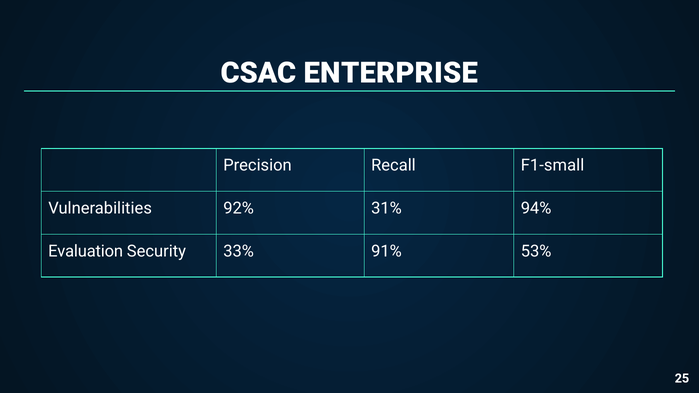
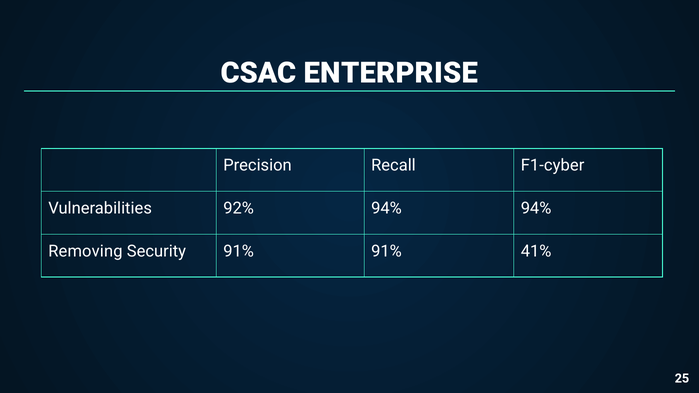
F1-small: F1-small -> F1-cyber (553, 165)
92% 31%: 31% -> 94% (386, 208)
Evaluation: Evaluation -> Removing (85, 251)
Security 33%: 33% -> 91% (239, 251)
53%: 53% -> 41% (536, 251)
